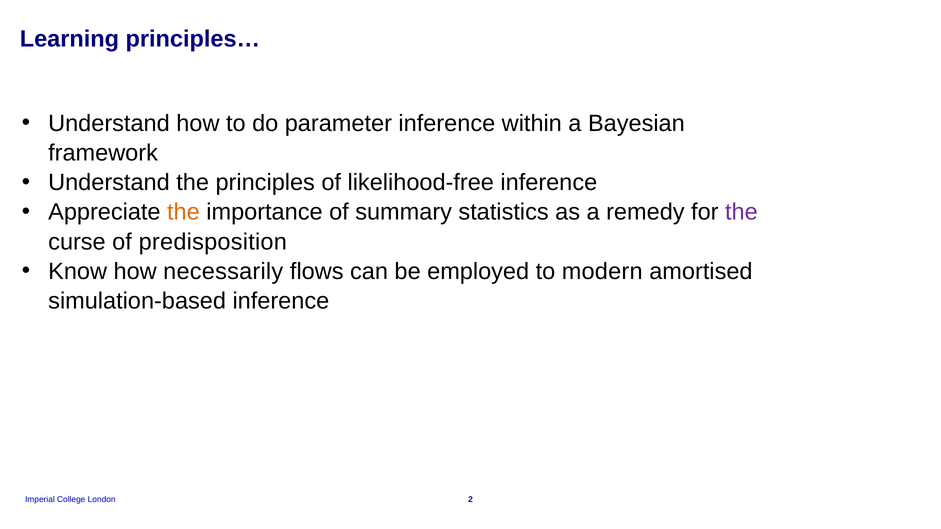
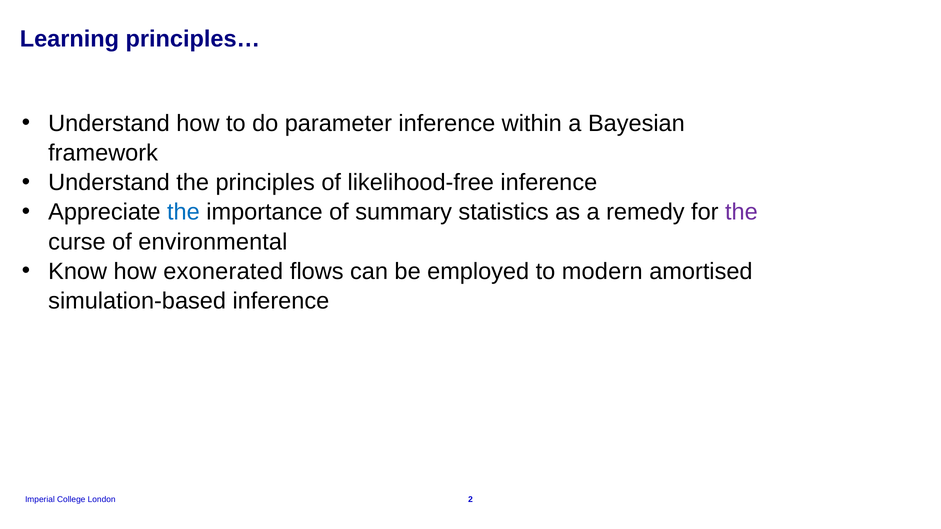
the colour: orange -> blue (183, 212)
predisposition: predisposition -> environmental (213, 242)
necessarily: necessarily -> exonerated (223, 272)
